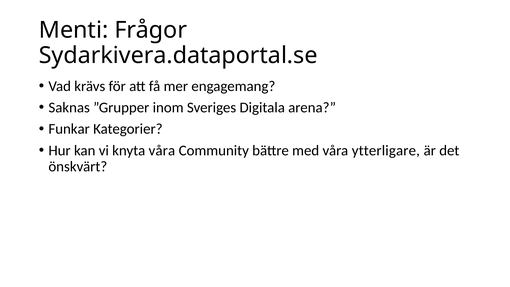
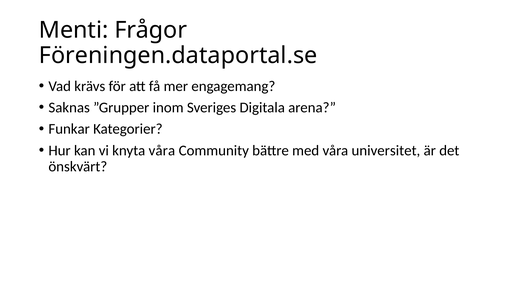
Sydarkivera.dataportal.se: Sydarkivera.dataportal.se -> Föreningen.dataportal.se (178, 55)
ytterligare: ytterligare -> universitet (386, 150)
